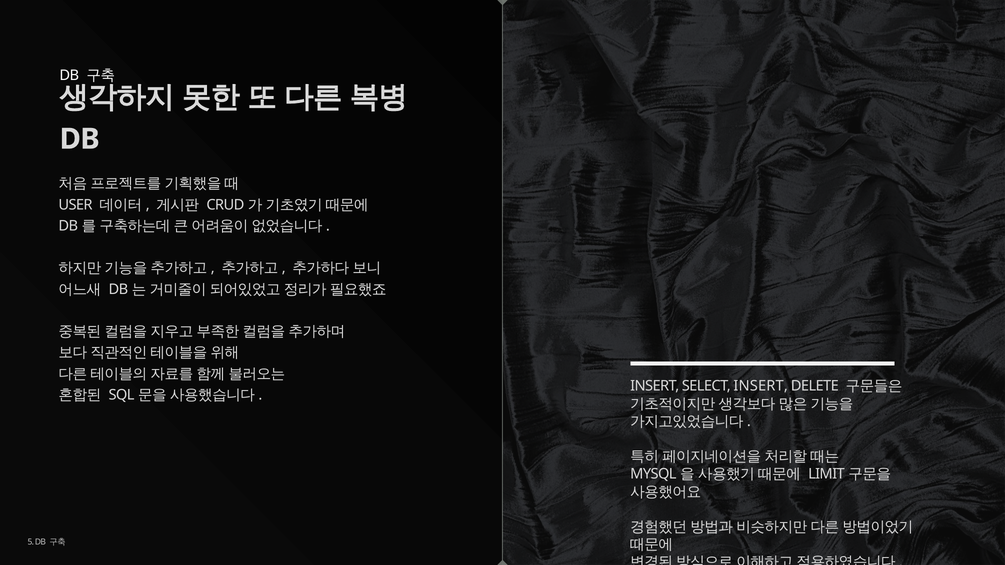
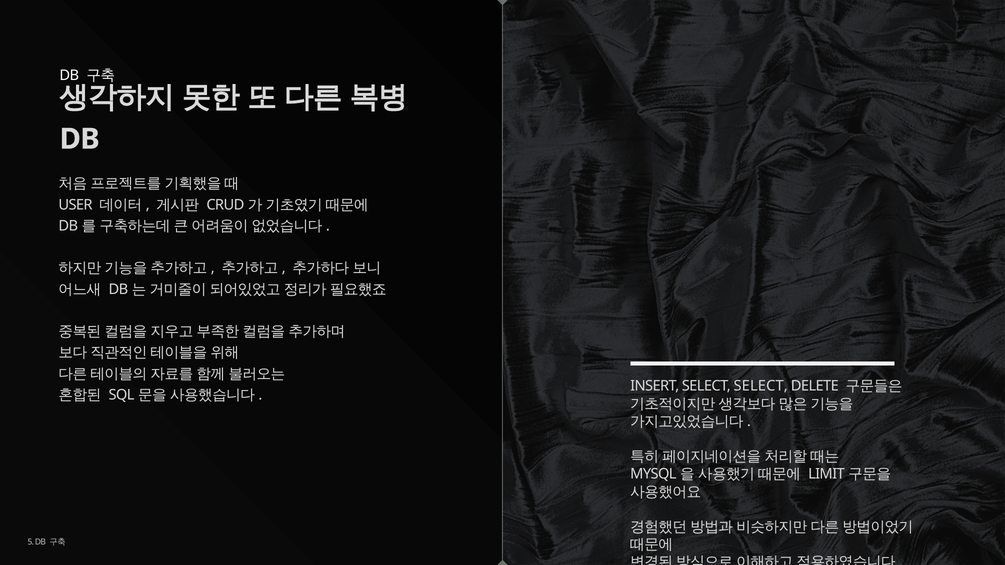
SELECT INSERT: INSERT -> SELECT (761, 386)
